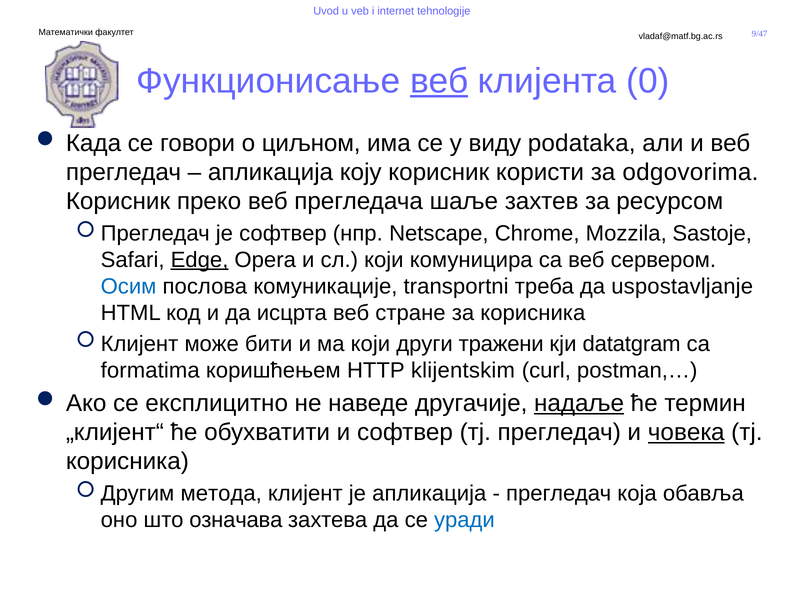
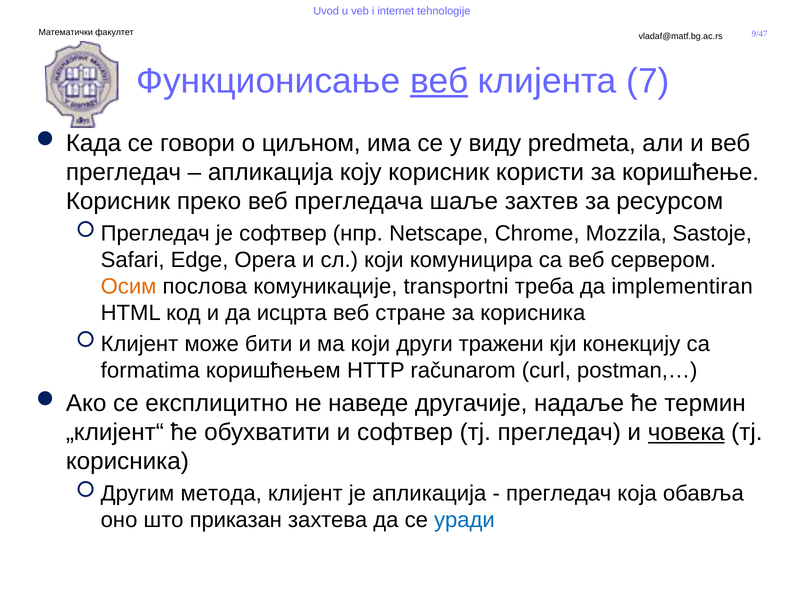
0: 0 -> 7 (648, 81)
podataka: podataka -> predmeta (582, 143)
odgovorima: odgovorima -> коришћење (691, 172)
Edge underline: present -> none (200, 260)
Осим colour: blue -> orange (129, 286)
uspostavljanje: uspostavljanje -> implementiran (682, 286)
datatgram: datatgram -> конекцију (631, 344)
klijentskim: klijentskim -> računarom (463, 370)
надаље underline: present -> none (579, 403)
означава: означава -> приказан (236, 520)
